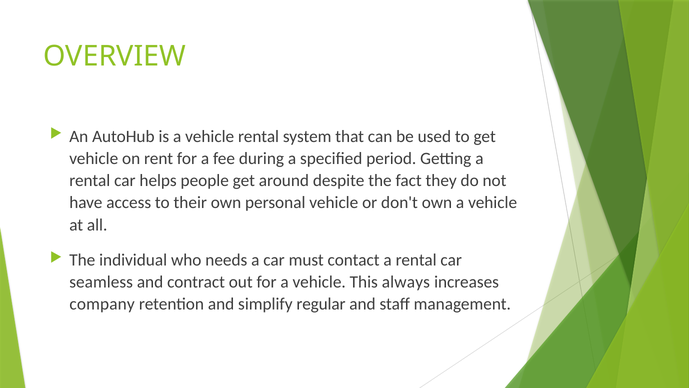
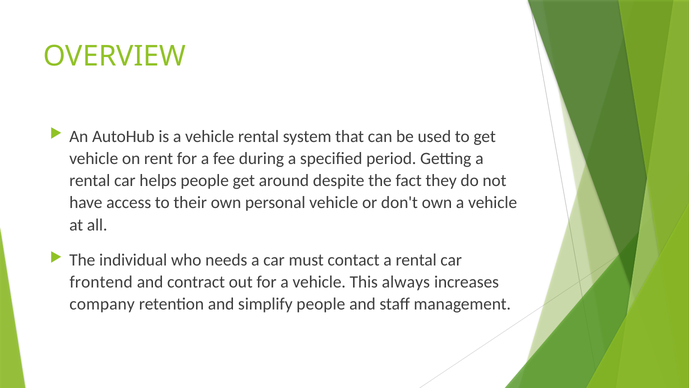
seamless: seamless -> frontend (101, 282)
simplify regular: regular -> people (321, 304)
